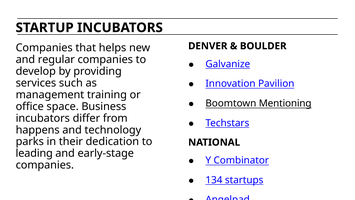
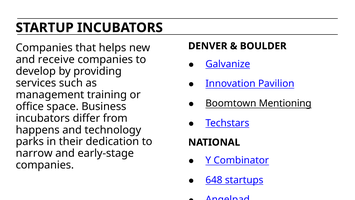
regular: regular -> receive (56, 59)
leading: leading -> narrow (34, 153)
134: 134 -> 648 (214, 180)
